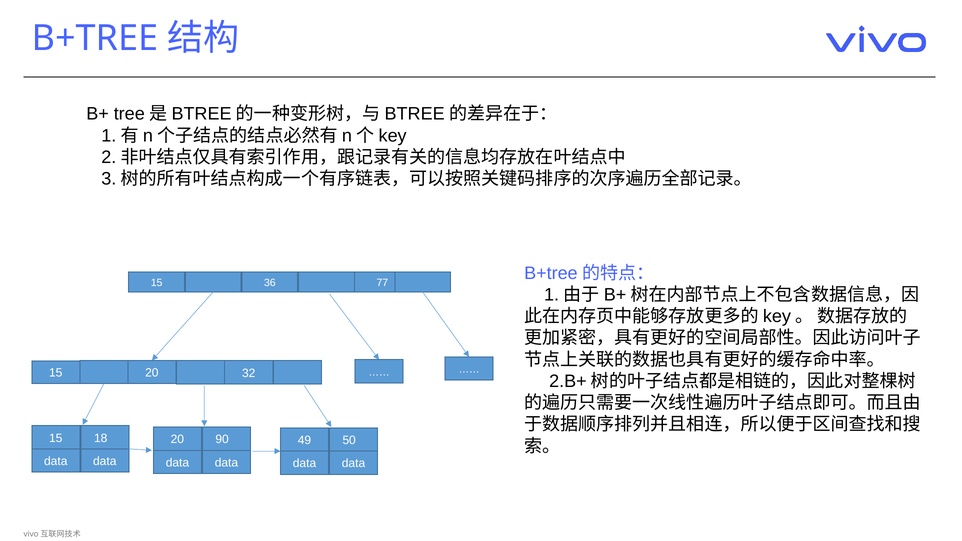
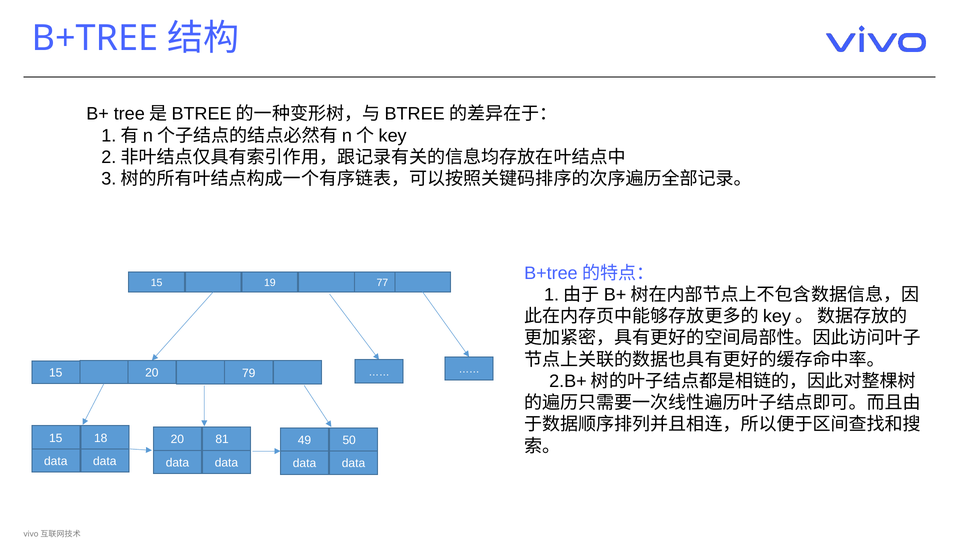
36: 36 -> 19 (270, 283)
32: 32 -> 79 (249, 373)
90: 90 -> 81 (222, 440)
